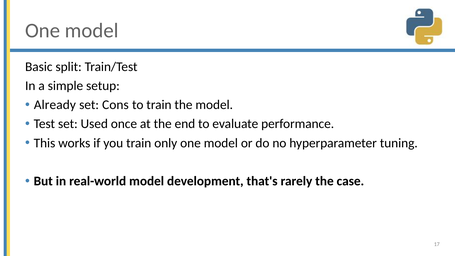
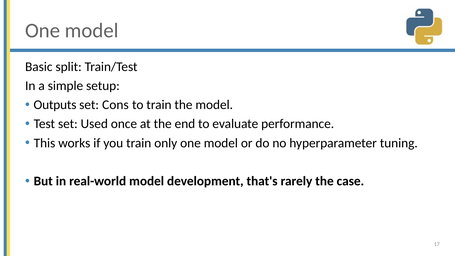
Already: Already -> Outputs (55, 105)
